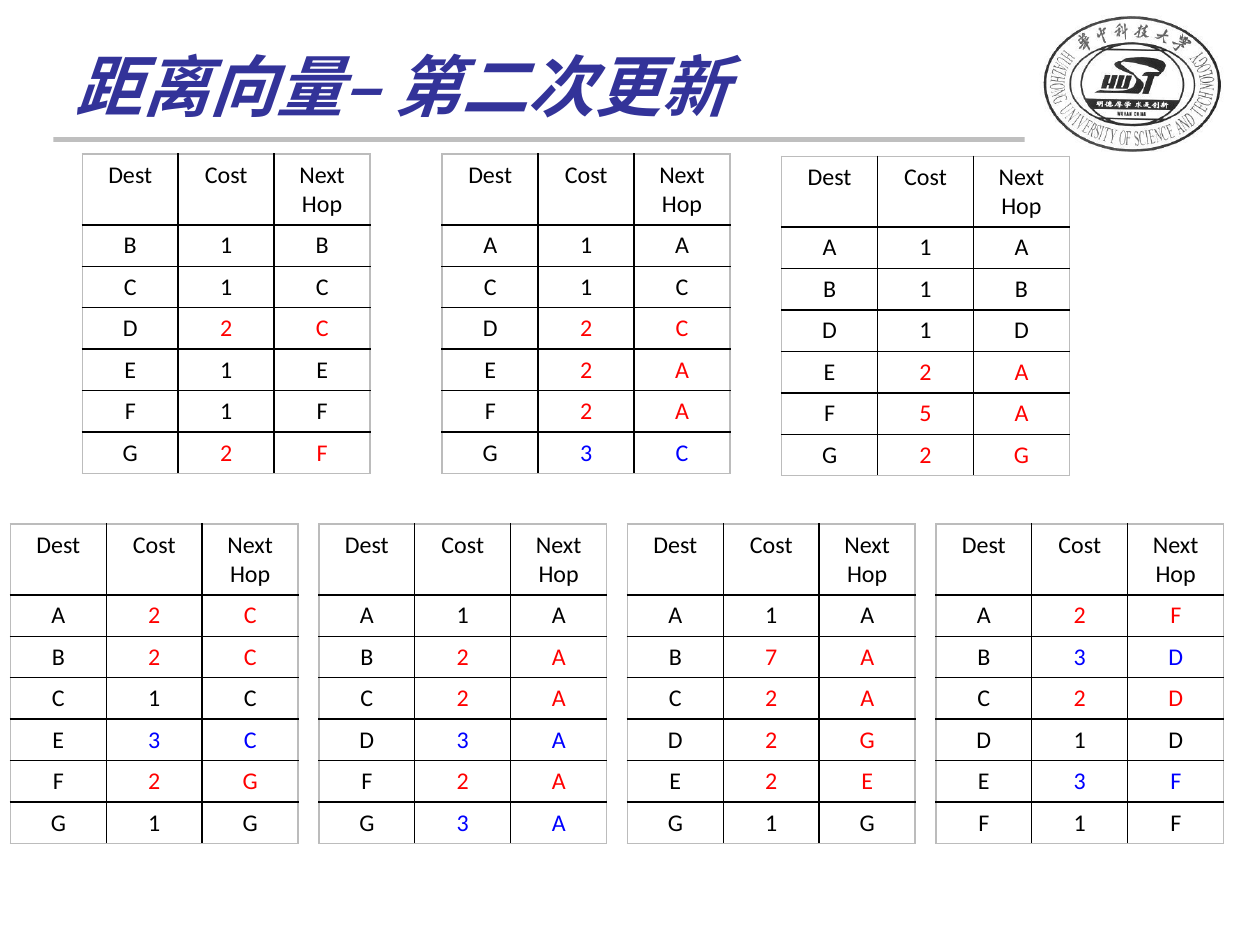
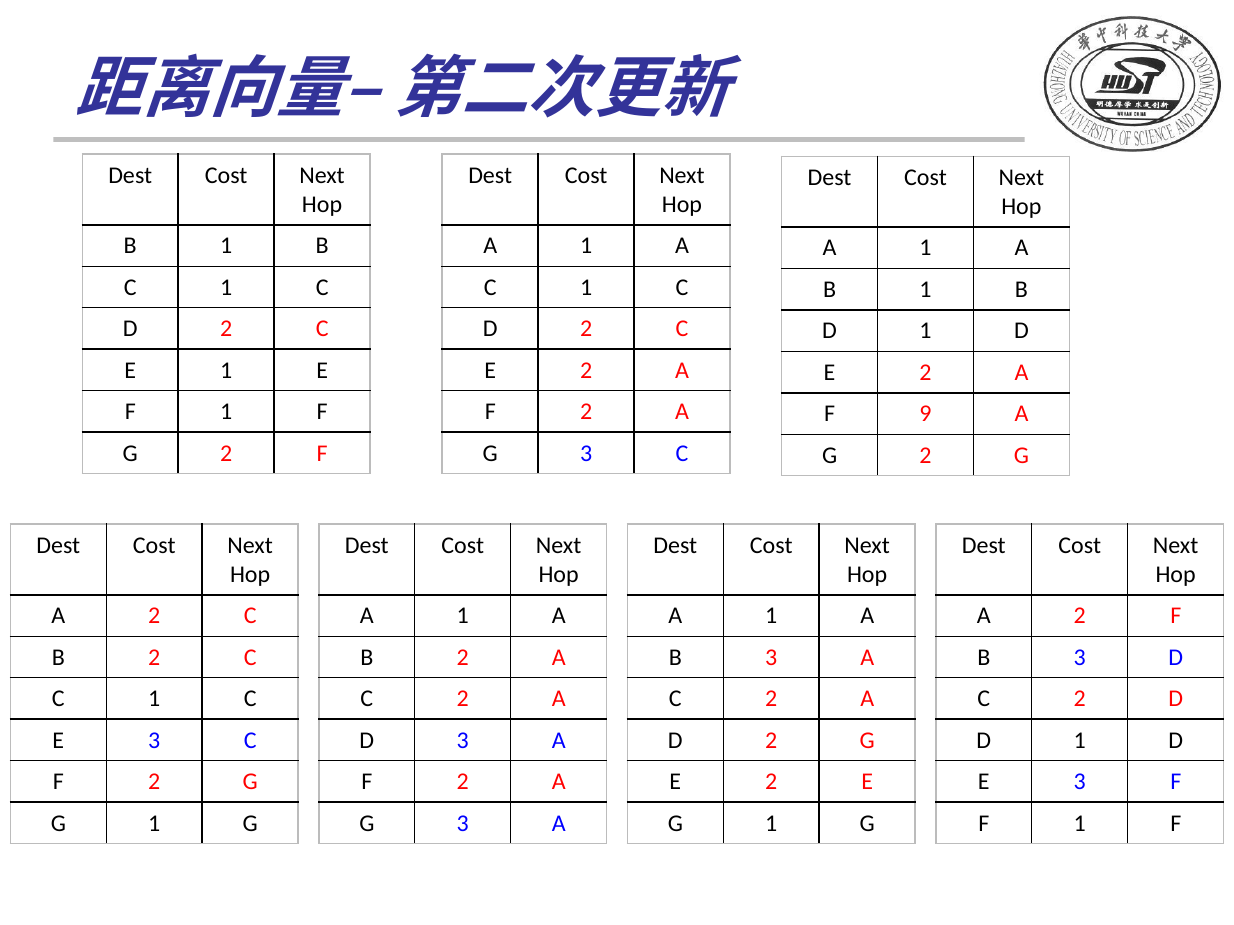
5: 5 -> 9 (925, 414)
7: 7 -> 3 (771, 658)
